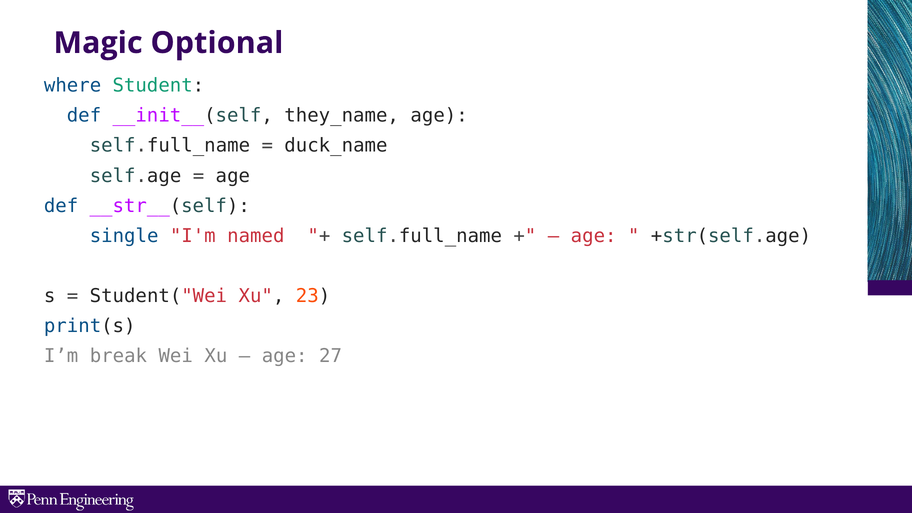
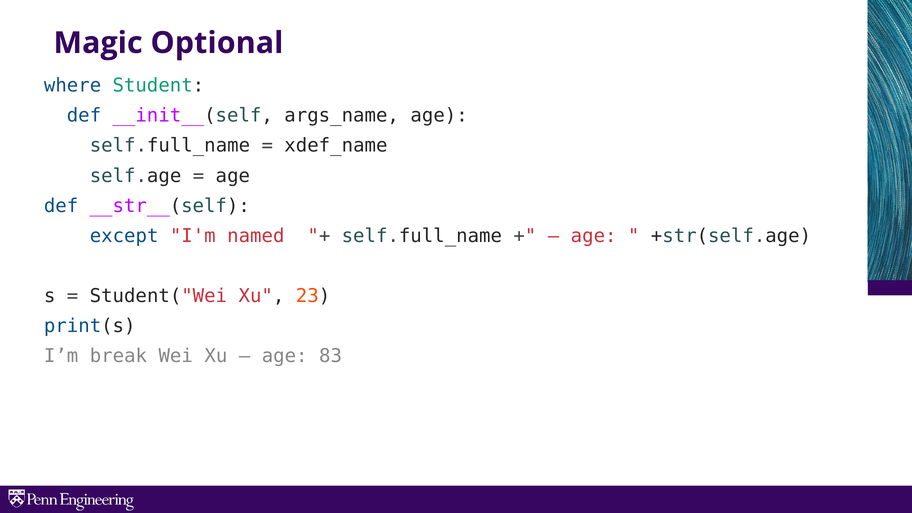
they_name: they_name -> args_name (342, 116)
duck_name: duck_name -> xdef_name (336, 146)
single: single -> except (124, 236)
27: 27 -> 83 (331, 356)
